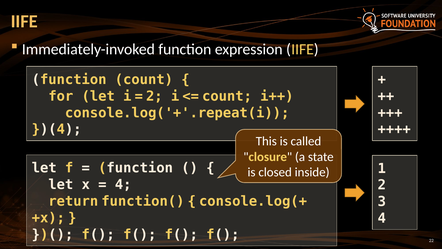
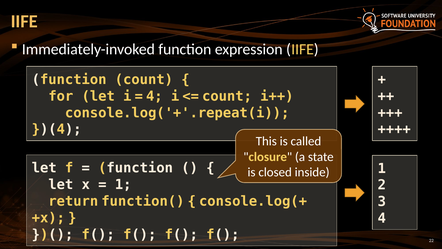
2: 2 -> 4 (154, 96)
4: 4 -> 1 (123, 184)
